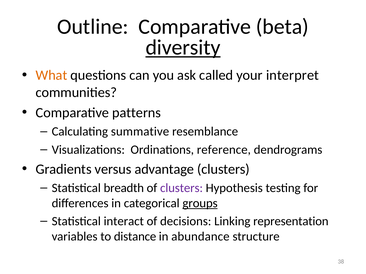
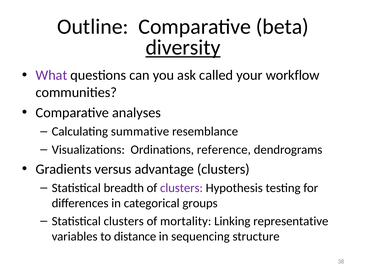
What colour: orange -> purple (51, 75)
interpret: interpret -> workflow (293, 75)
patterns: patterns -> analyses (137, 113)
groups underline: present -> none (200, 204)
Statistical interact: interact -> clusters (124, 222)
decisions: decisions -> mortality (186, 222)
representation: representation -> representative (291, 222)
abundance: abundance -> sequencing (200, 237)
